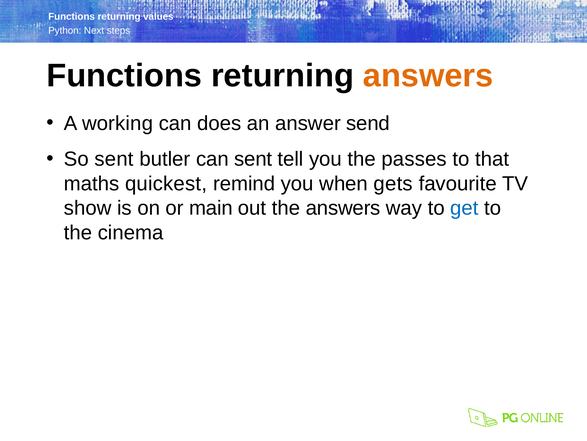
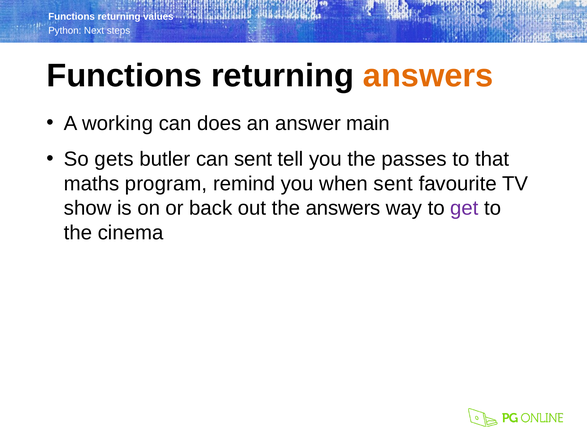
send: send -> main (368, 123)
So sent: sent -> gets (114, 159)
quickest: quickest -> program (166, 183)
when gets: gets -> sent (393, 183)
main: main -> back (211, 208)
get colour: blue -> purple (464, 208)
